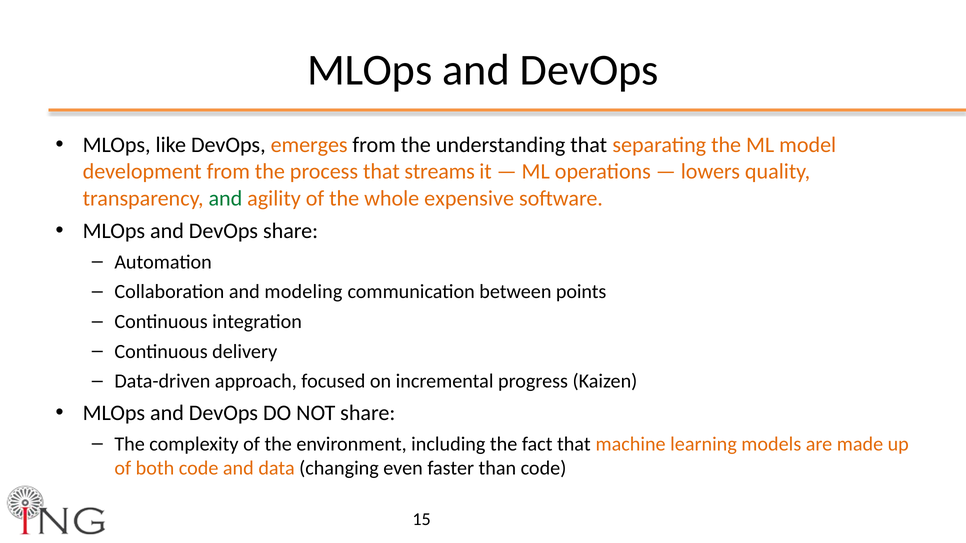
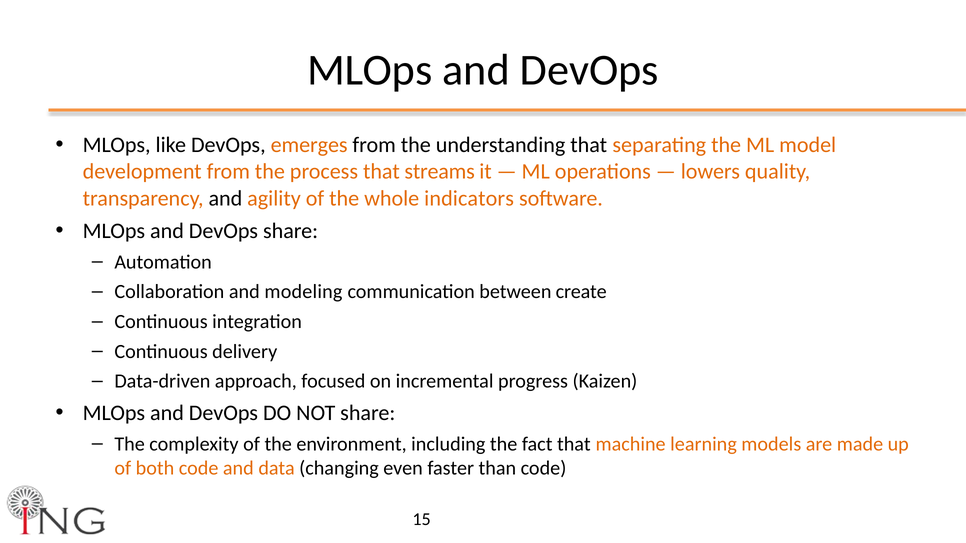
and colour: green -> black (225, 198)
expensive: expensive -> indicators (469, 198)
points: points -> create (581, 292)
